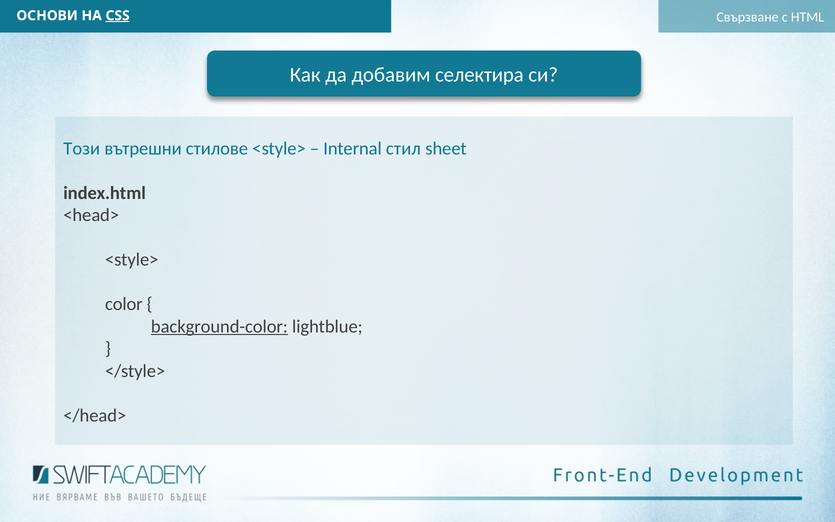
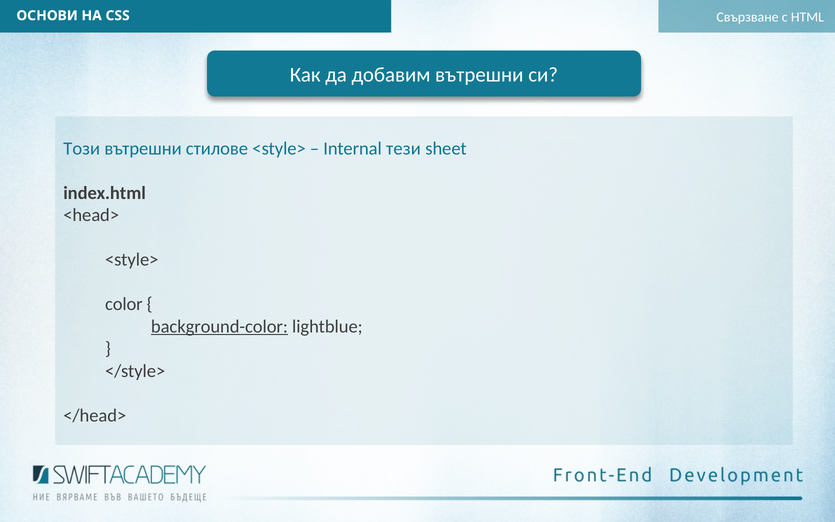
CSS underline: present -> none (118, 16)
добавим селектира: селектира -> вътрешни (479, 75)
стил: стил -> тези (403, 148)
